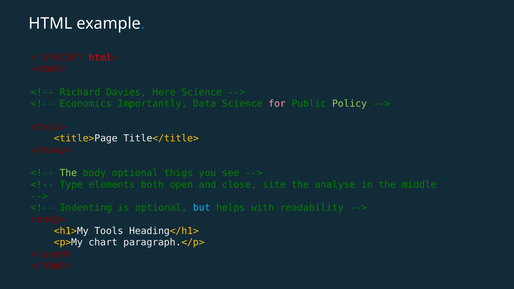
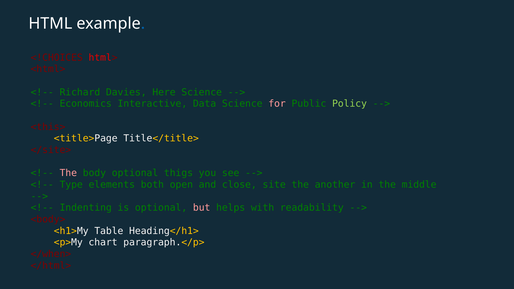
<!SPECIFY: <!SPECIFY -> <!CHOICES (57, 58)
Importantly: Importantly -> Interactive (152, 104)
</many>: </many> -> </site> (51, 150)
The colour: light green -> pink (68, 173)
analyse: analyse -> another (335, 185)
but colour: light blue -> pink (202, 208)
Tools: Tools -> Table (109, 231)
</used>: </used> -> </when> (51, 254)
